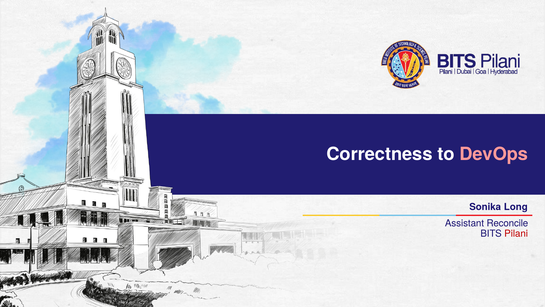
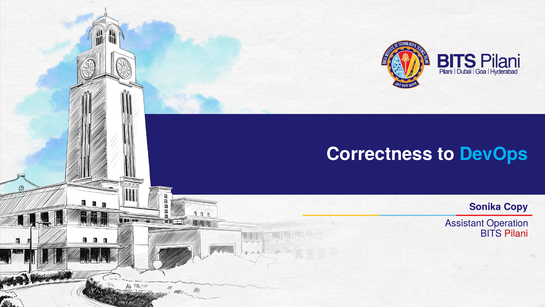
DevOps colour: pink -> light blue (494, 154)
Long: Long -> Copy (516, 207)
Reconcile: Reconcile -> Operation (507, 223)
